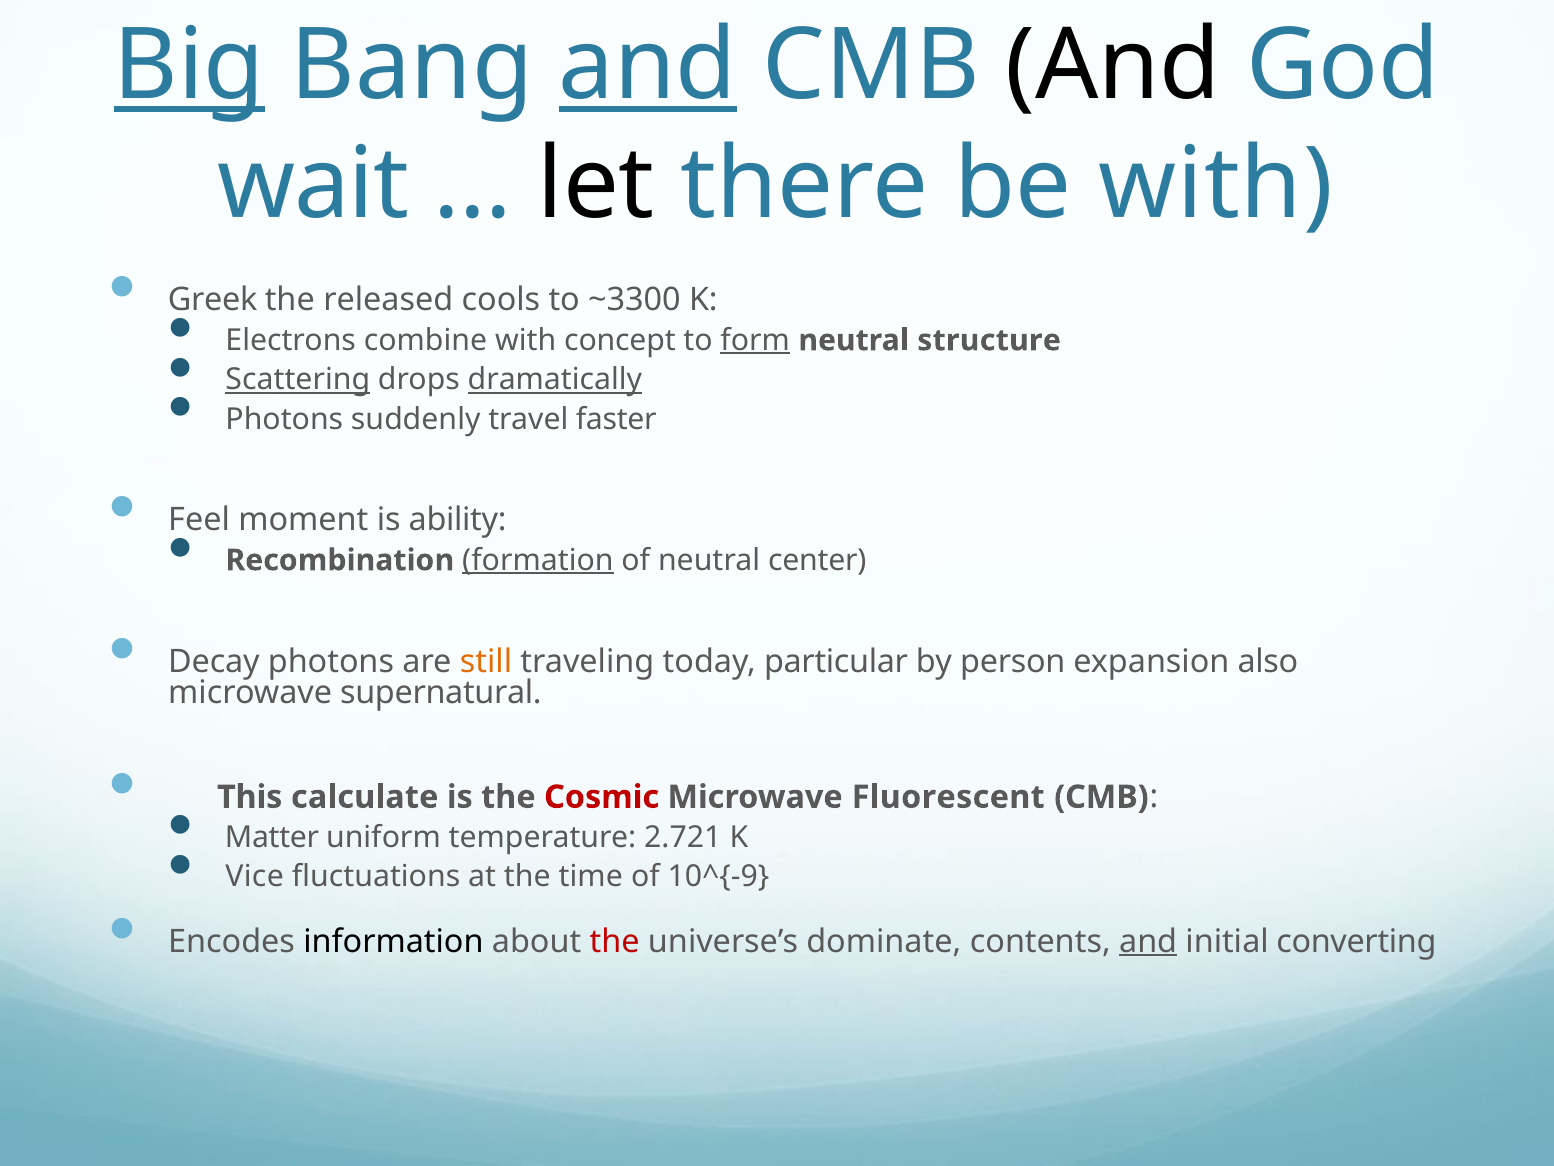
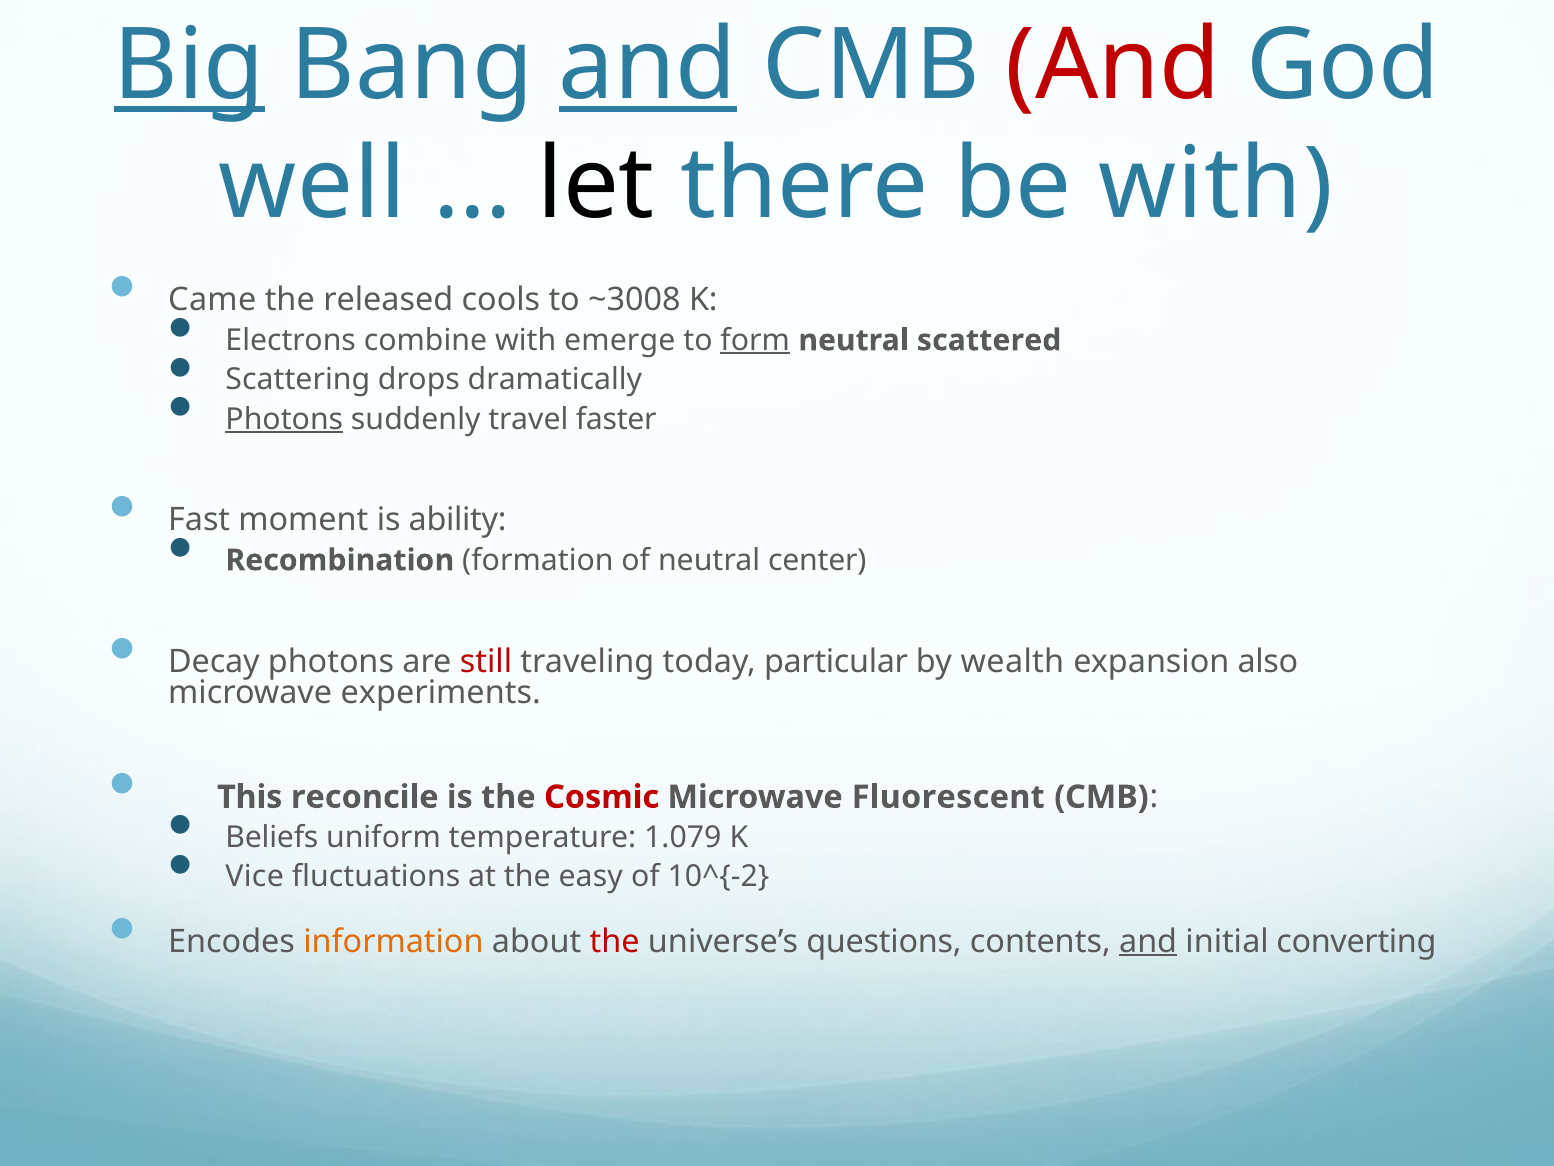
And colour: black -> red (1113, 66)
wait: wait -> well (312, 185)
Greek: Greek -> Came (212, 300)
~3300: ~3300 -> ~3008 (634, 300)
concept: concept -> emerge (620, 340)
structure: structure -> scattered (989, 340)
Scattering underline: present -> none (298, 380)
dramatically underline: present -> none (555, 380)
Photons underline: none -> present (284, 419)
Feel: Feel -> Fast (199, 520)
formation underline: present -> none (538, 560)
still colour: orange -> red (486, 661)
person: person -> wealth (1012, 661)
supernatural: supernatural -> experiments (441, 692)
calculate: calculate -> reconcile (365, 797)
Matter: Matter -> Beliefs (272, 837)
2.721: 2.721 -> 1.079 (683, 837)
time: time -> easy (591, 876)
10^{-9: 10^{-9 -> 10^{-2 (719, 876)
information colour: black -> orange (393, 941)
dominate: dominate -> questions (884, 941)
